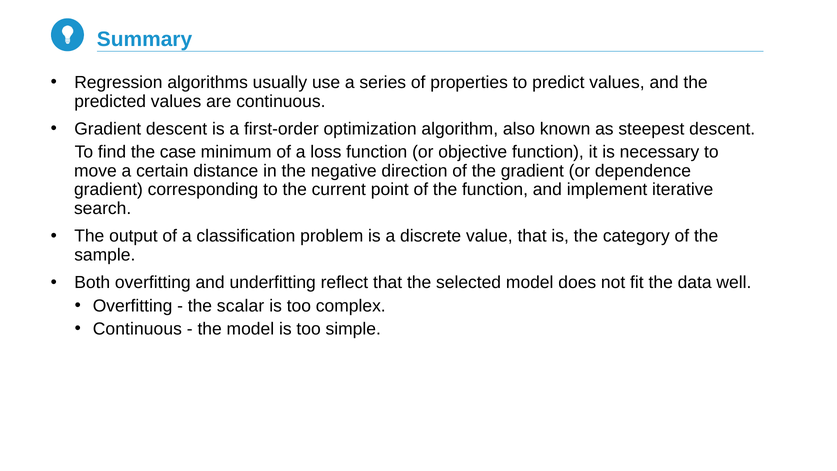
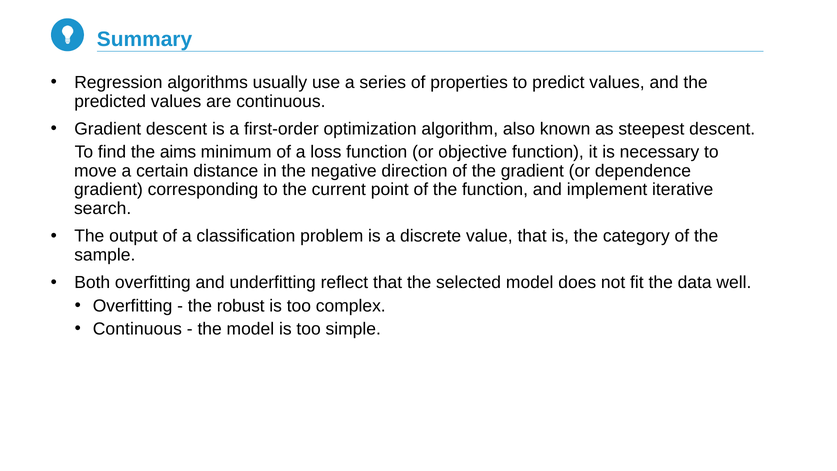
case: case -> aims (178, 152)
scalar: scalar -> robust (241, 306)
